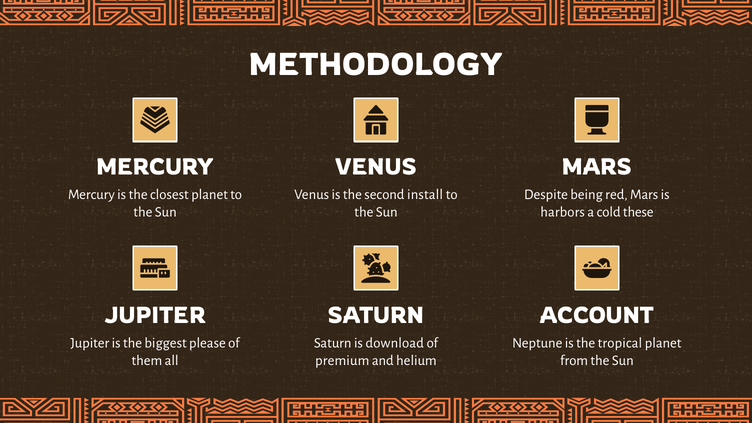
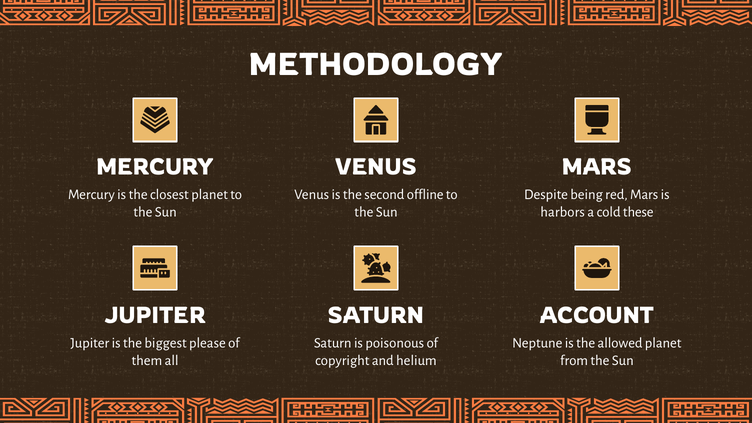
install: install -> offline (425, 194)
download: download -> poisonous (395, 343)
tropical: tropical -> allowed (620, 343)
premium: premium -> copyright (342, 361)
